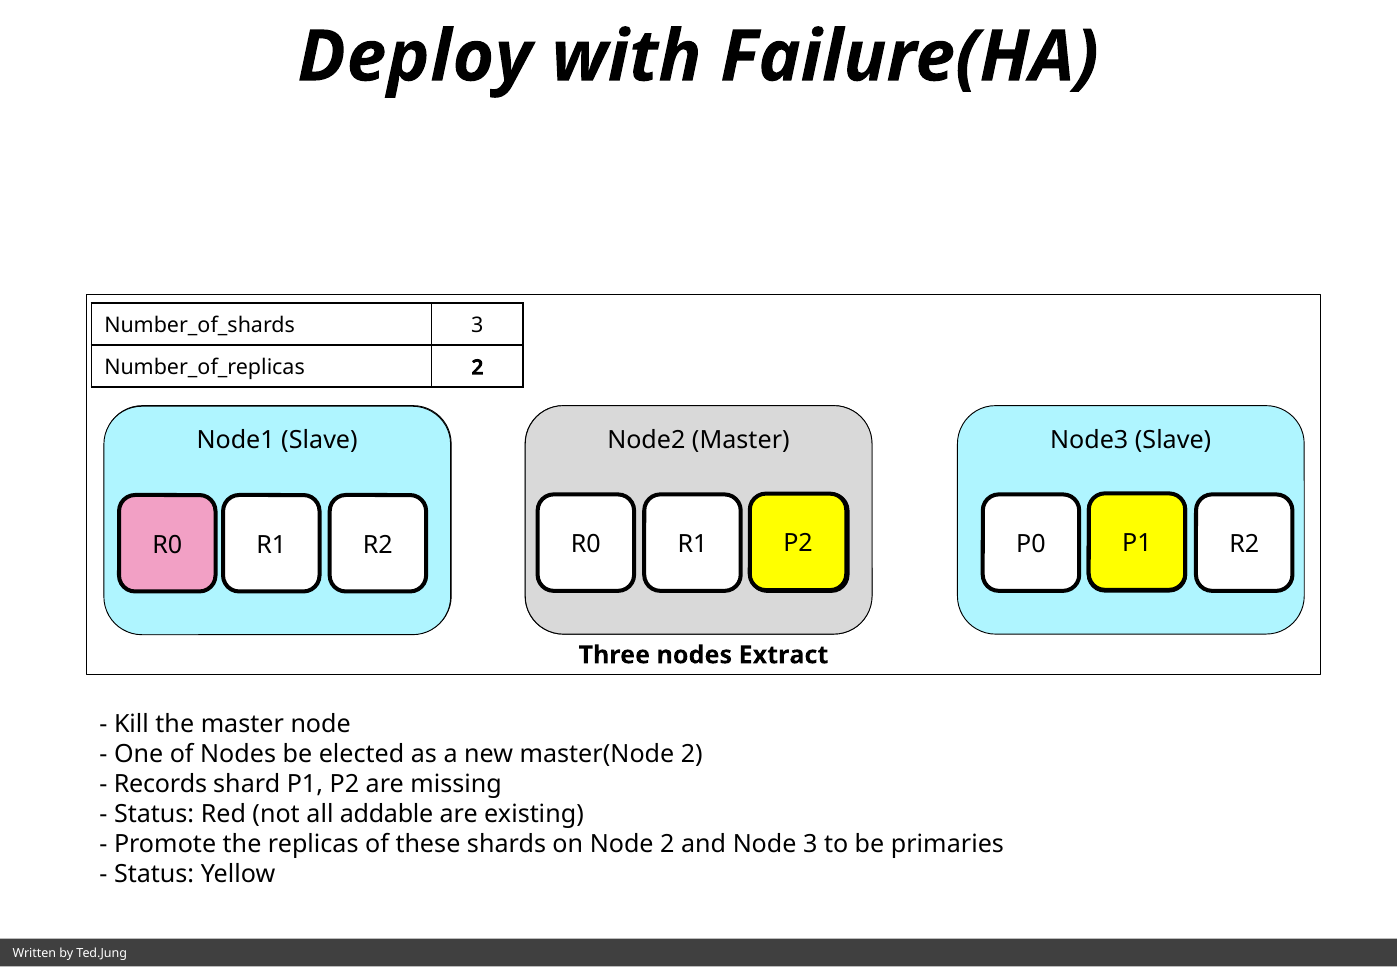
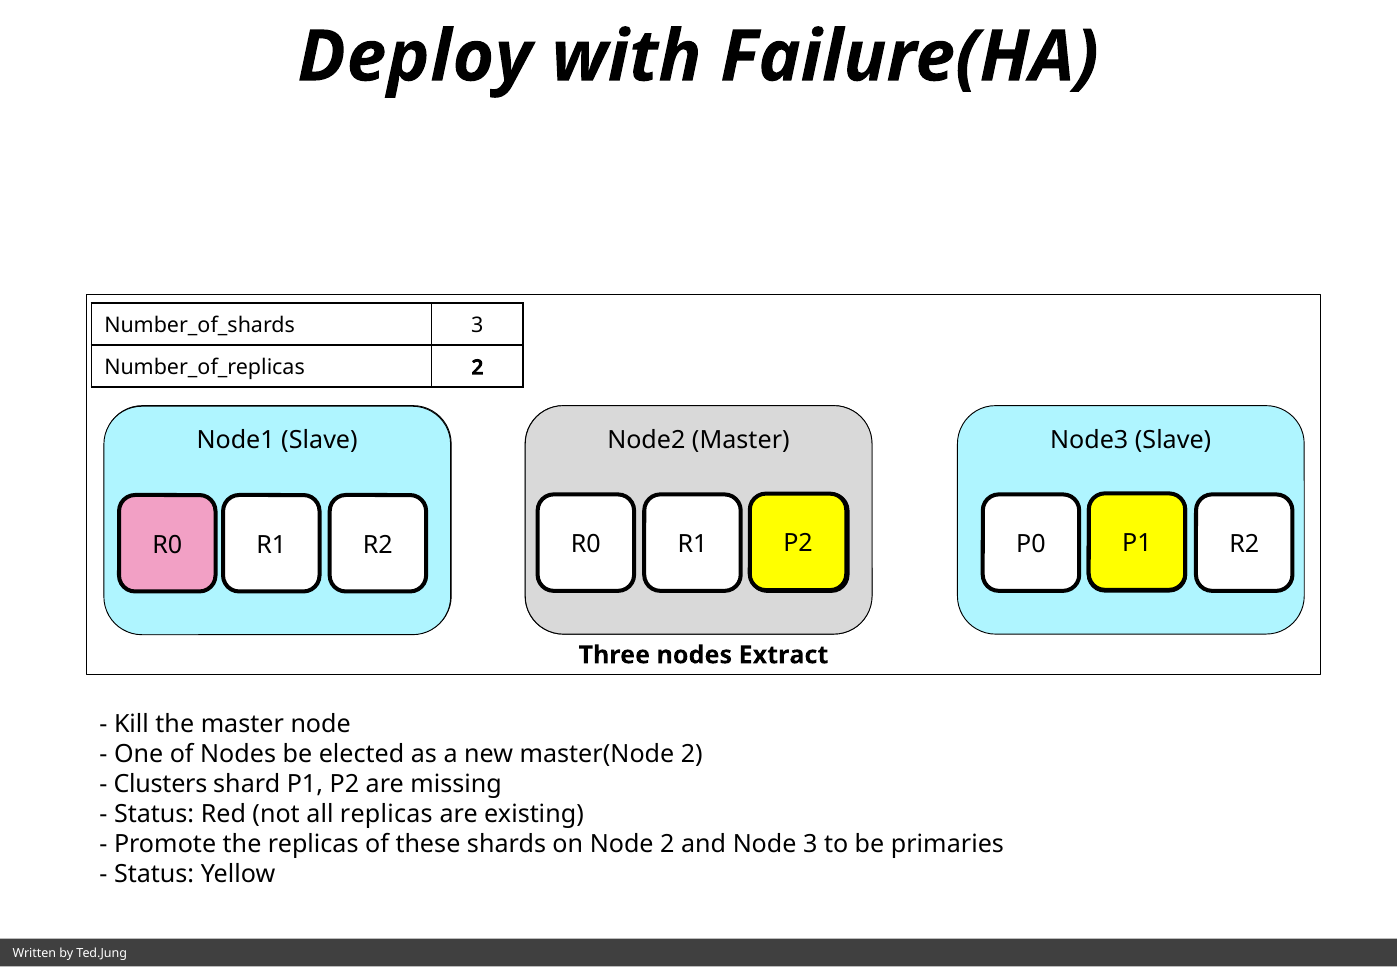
Records: Records -> Clusters (160, 785)
all addable: addable -> replicas (386, 815)
